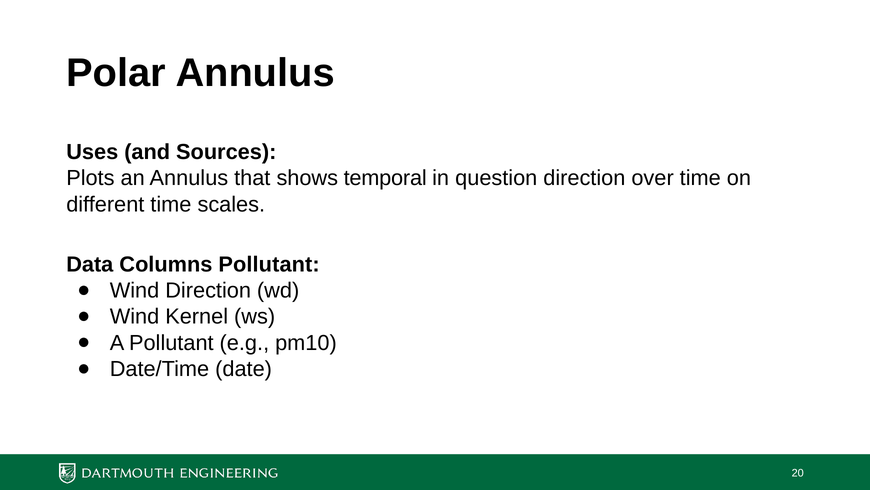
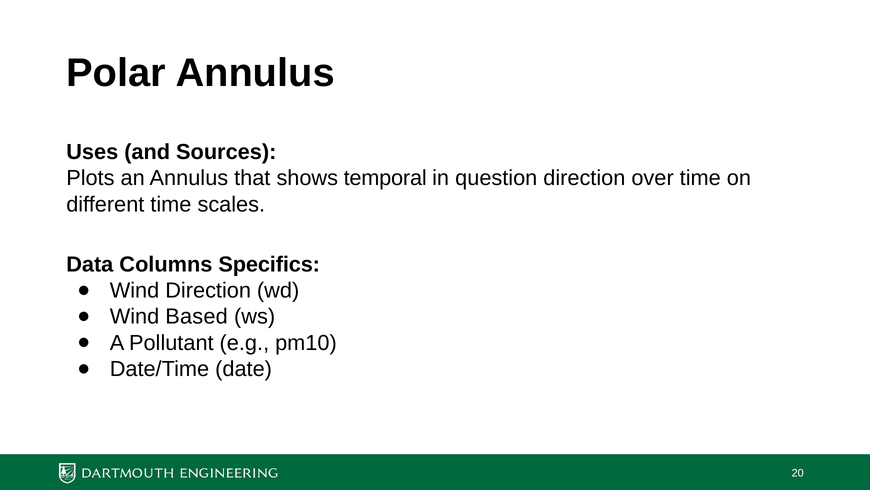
Columns Pollutant: Pollutant -> Specifics (269, 264)
Kernel: Kernel -> Based (197, 316)
